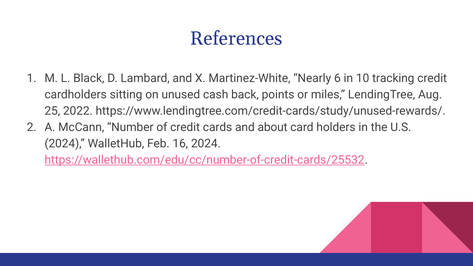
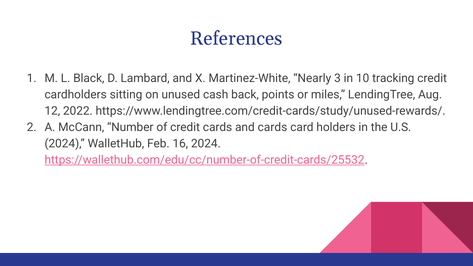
6: 6 -> 3 (337, 78)
25: 25 -> 12 (52, 111)
and about: about -> cards (272, 127)
